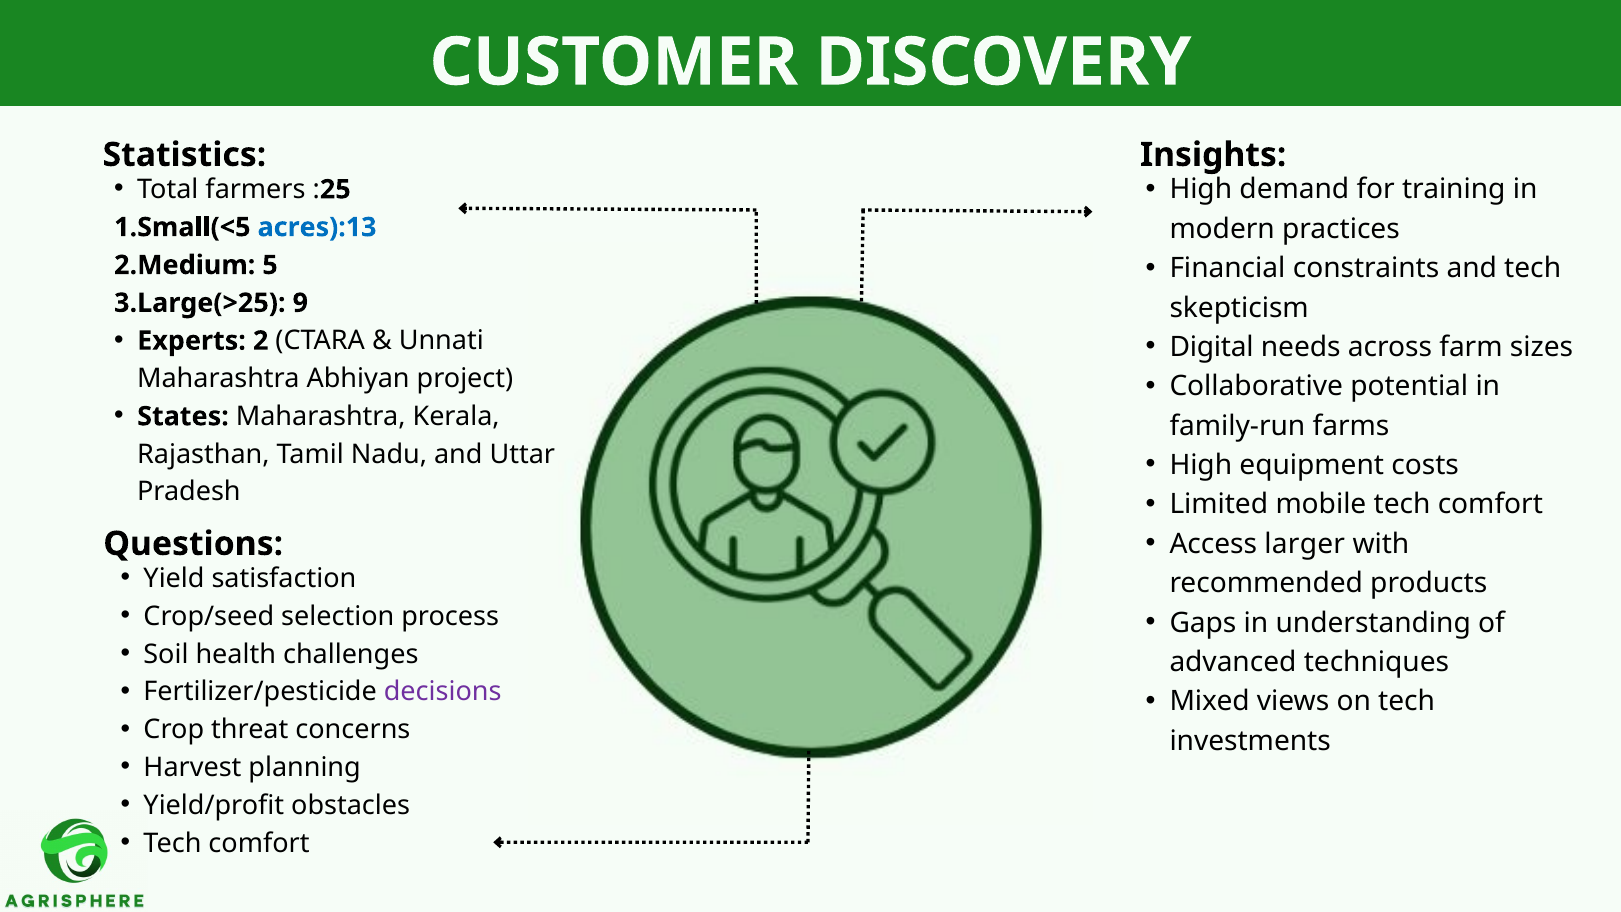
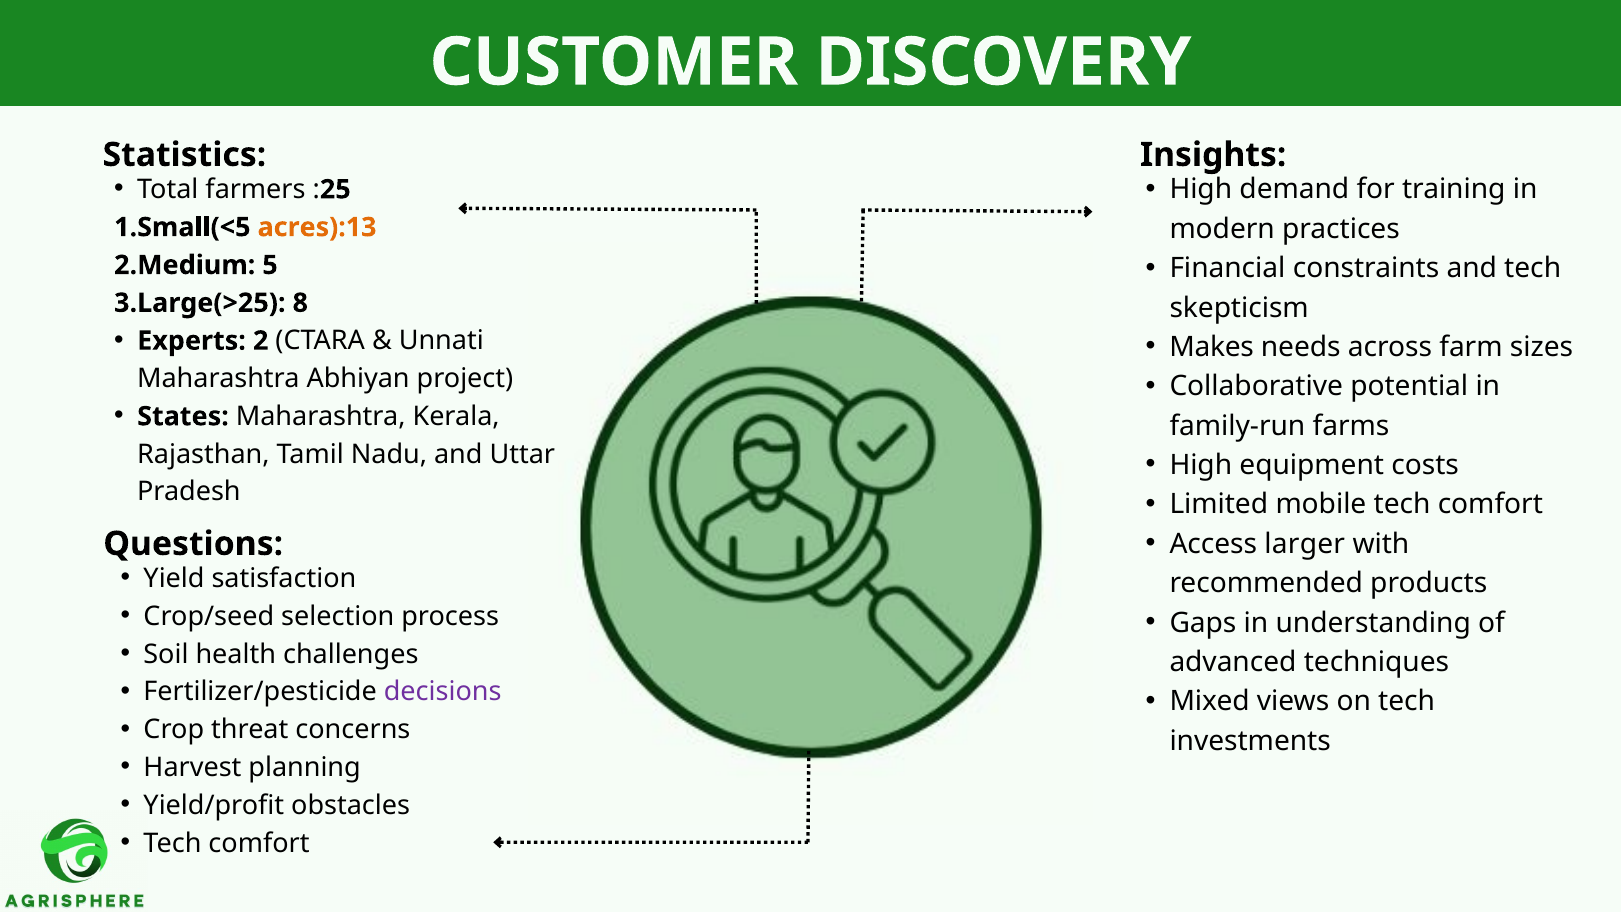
acres):13 colour: blue -> orange (317, 227)
9: 9 -> 8 (300, 303)
Digital: Digital -> Makes (1212, 347)
